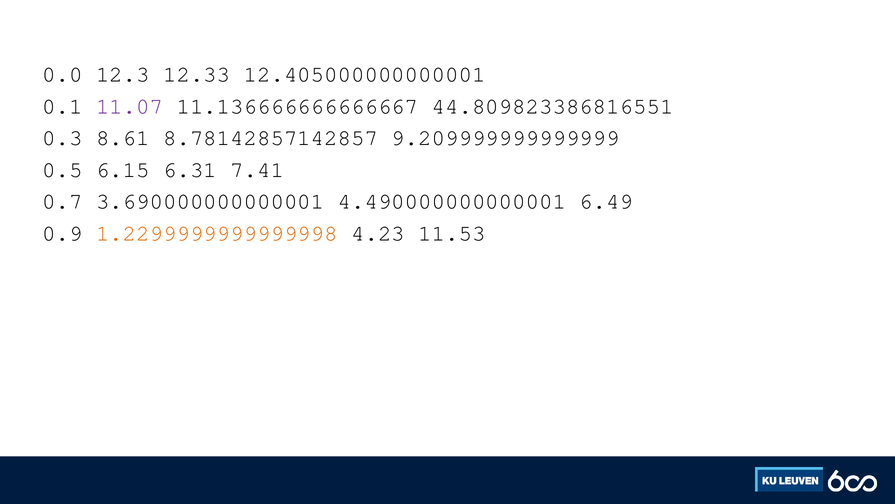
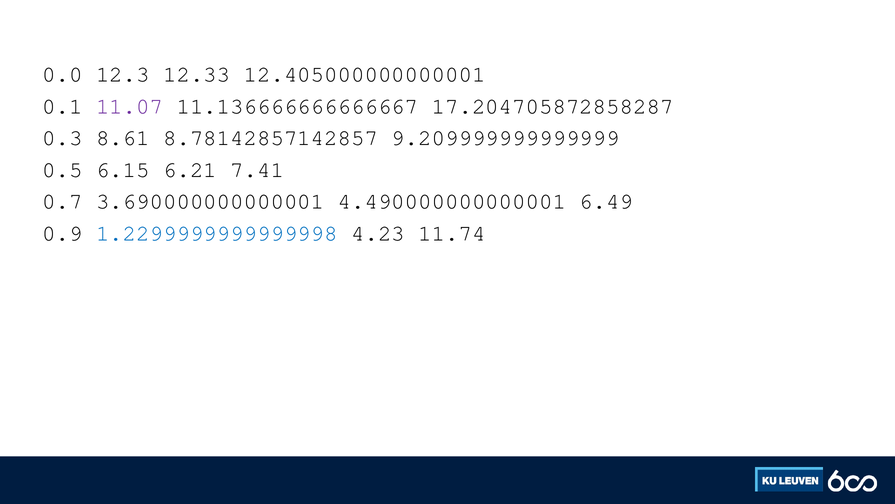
44.809823386816551: 44.809823386816551 -> 17.204705872858287 (553, 106)
6.31: 6.31 -> 6.21 (190, 169)
1.2299999999999998 colour: orange -> blue (217, 233)
11.53: 11.53 -> 11.74 (452, 233)
